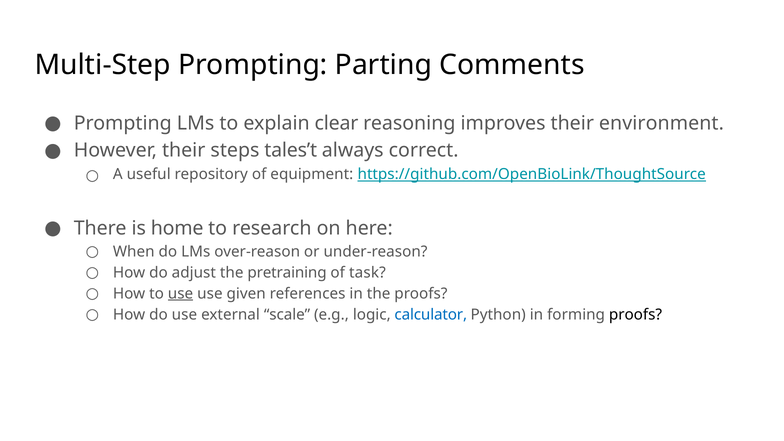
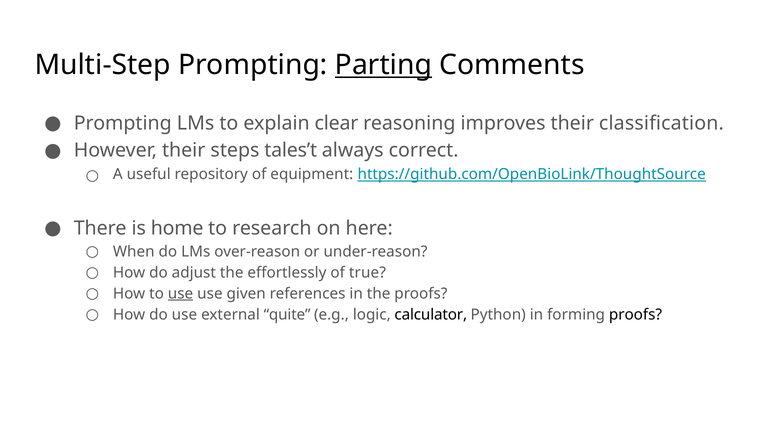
Parting underline: none -> present (383, 65)
environment: environment -> classiﬁcation (661, 123)
pretraining: pretraining -> effortlessly (287, 273)
task: task -> true (367, 273)
scale: scale -> quite (287, 315)
calculator colour: blue -> black (431, 315)
